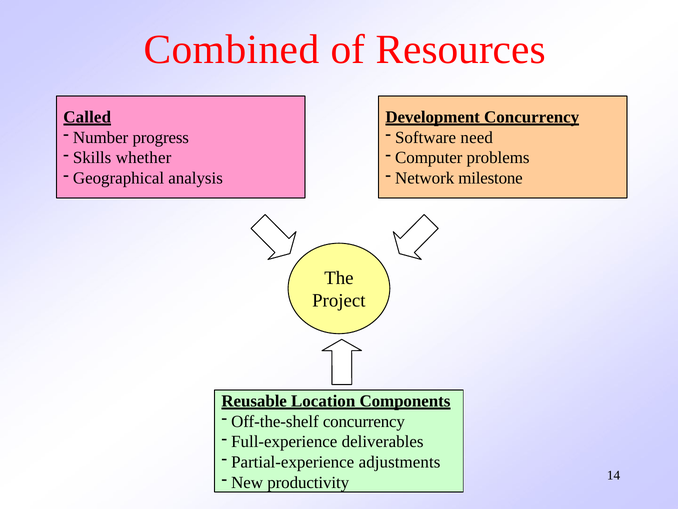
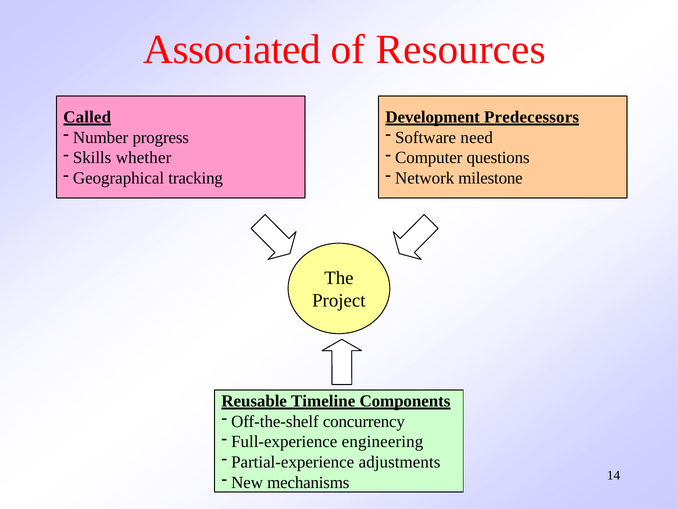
Combined: Combined -> Associated (232, 49)
Development Concurrency: Concurrency -> Predecessors (532, 117)
problems: problems -> questions (498, 158)
analysis: analysis -> tracking (196, 178)
Location: Location -> Timeline (323, 401)
deliverables: deliverables -> engineering (383, 441)
productivity: productivity -> mechanisms (308, 482)
